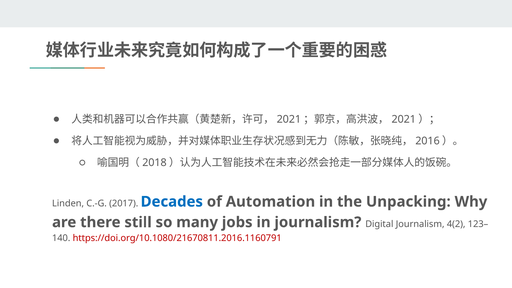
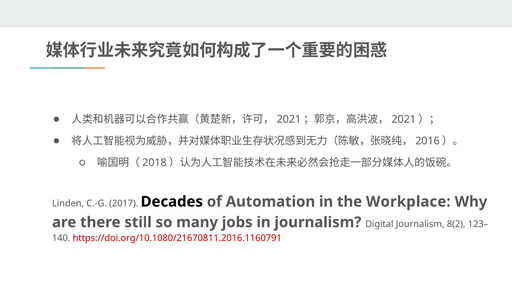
Decades colour: blue -> black (172, 202)
Unpacking: Unpacking -> Workplace (408, 202)
4(2: 4(2 -> 8(2 (456, 224)
